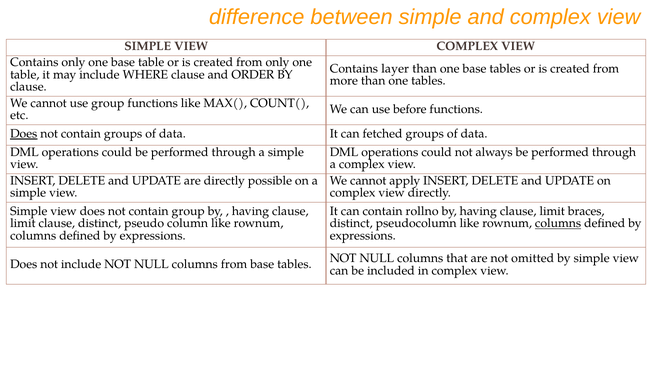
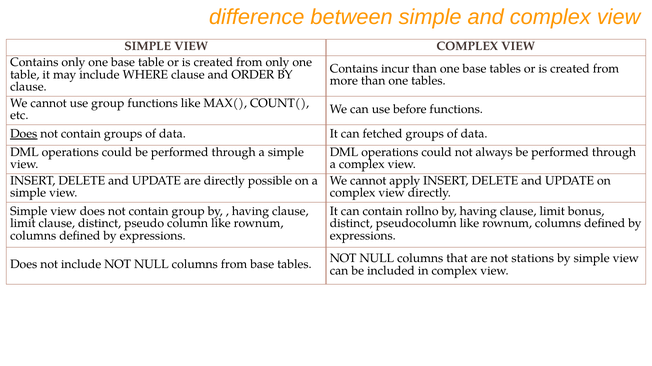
layer: layer -> incur (395, 69)
braces: braces -> bonus (586, 212)
columns underline: present -> none (558, 224)
omitted: omitted -> stations (533, 259)
